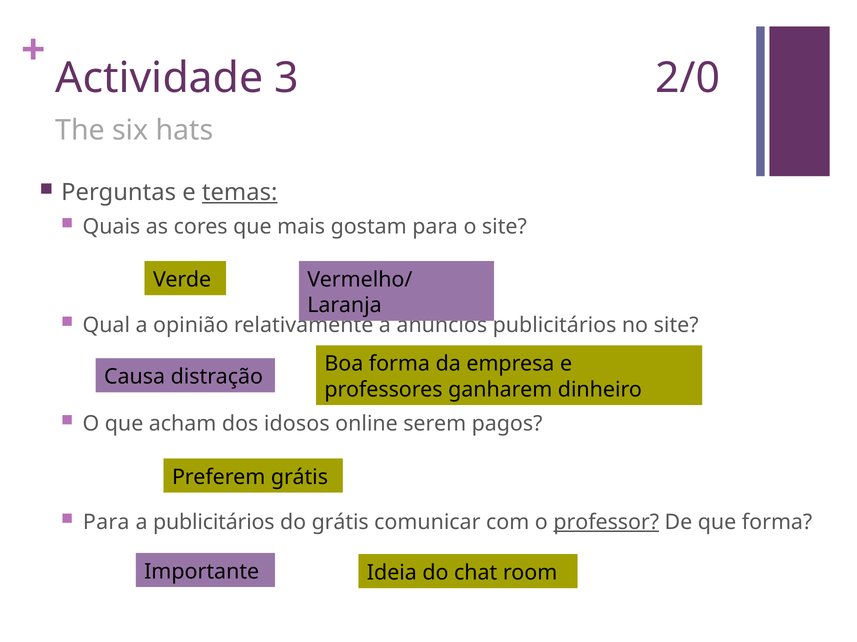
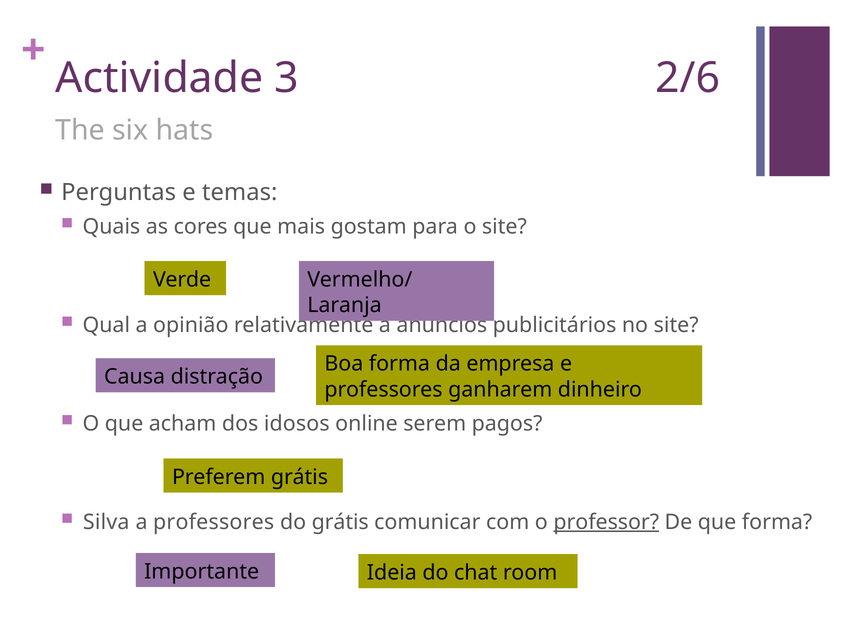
2/0: 2/0 -> 2/6 (688, 78)
temas underline: present -> none (240, 193)
Para: Para -> Silva (106, 523)
a publicitários: publicitários -> professores (214, 523)
